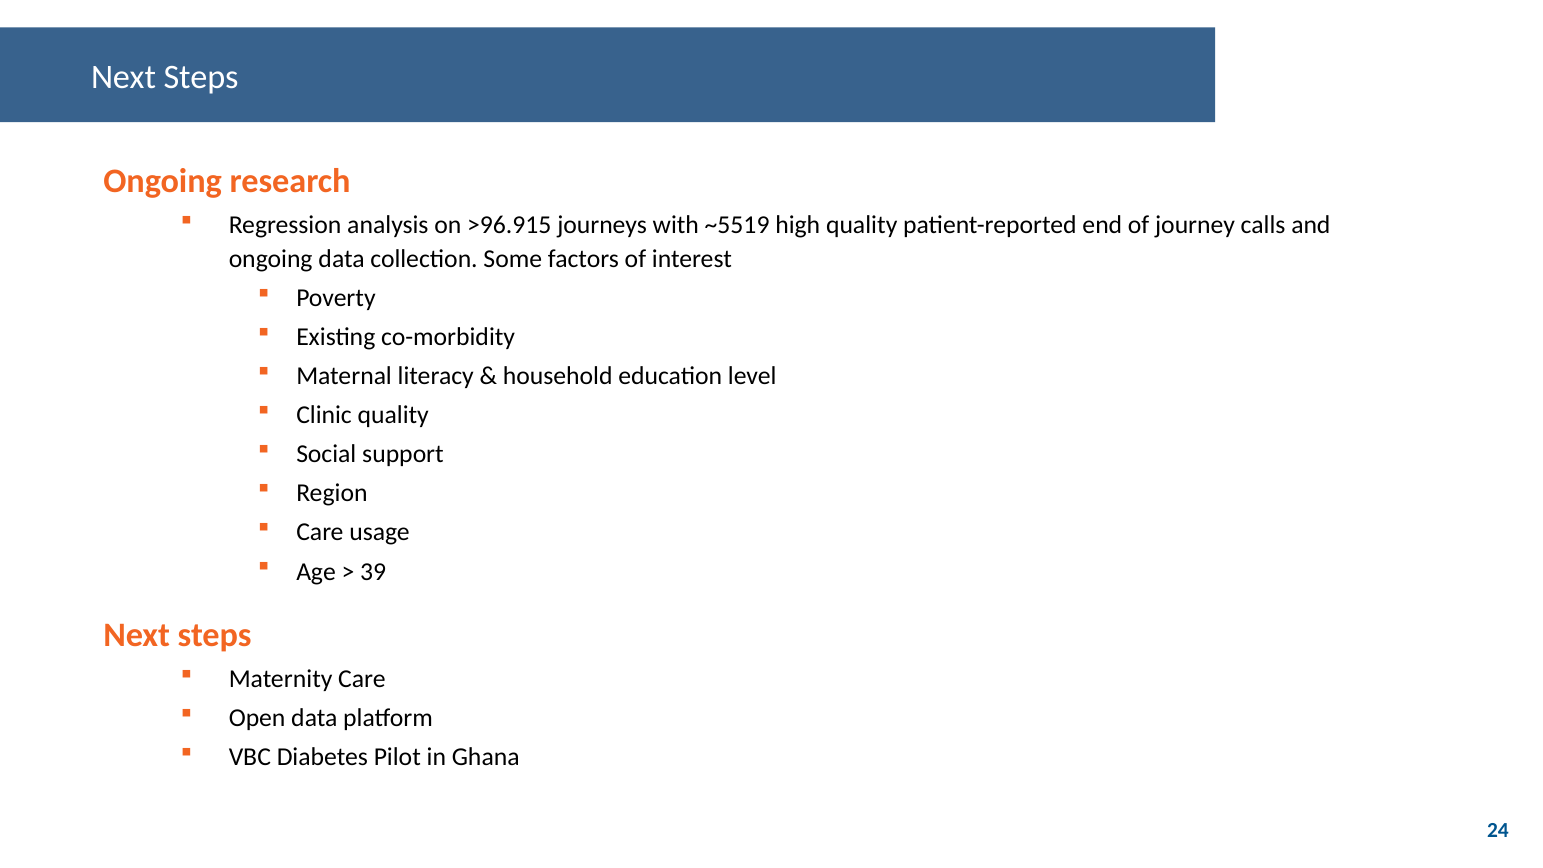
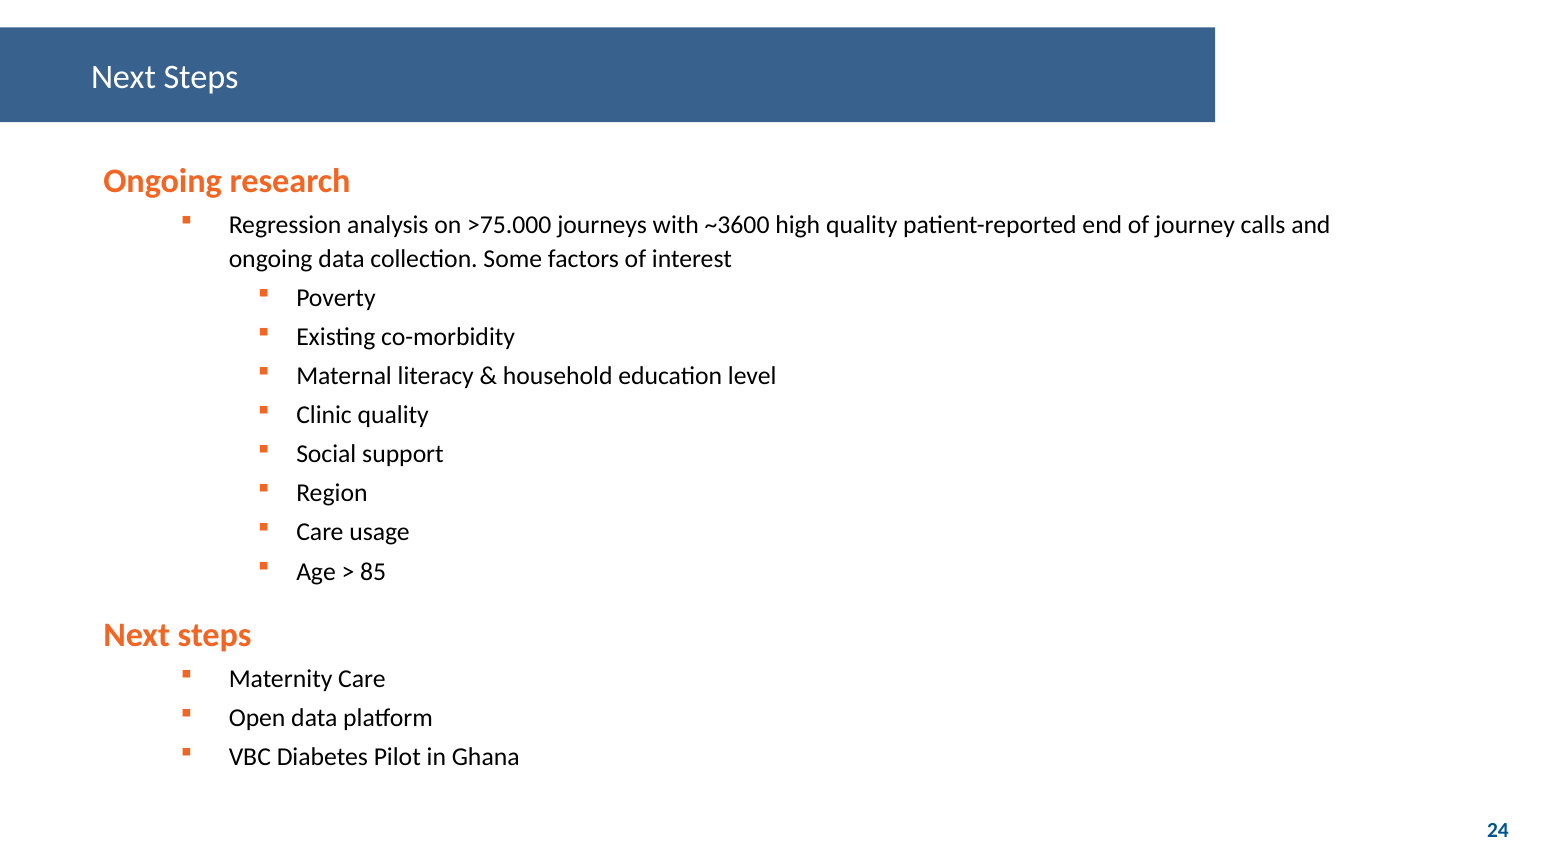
>96.915: >96.915 -> >75.000 (509, 225)
~5519: ~5519 -> ~3600 (737, 225)
39: 39 -> 85 (373, 572)
